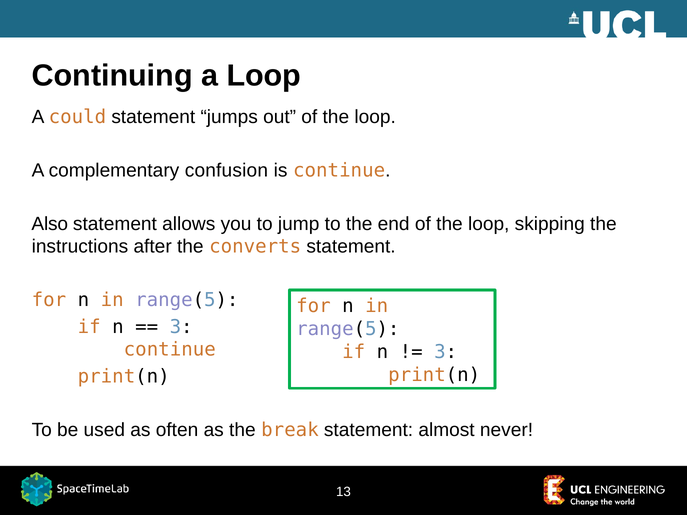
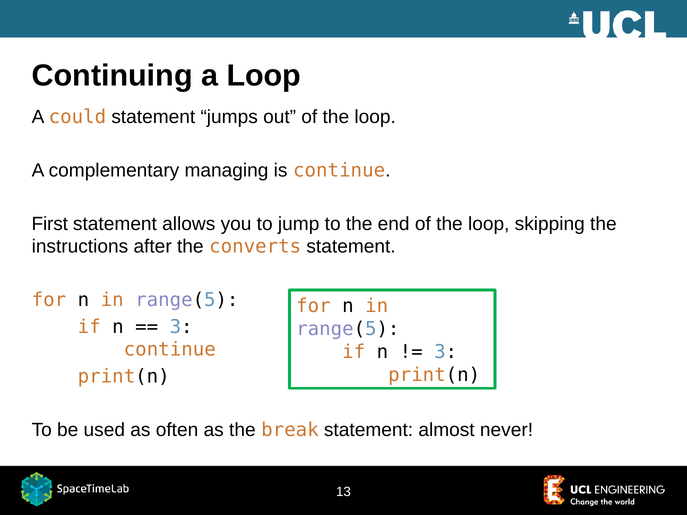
confusion: confusion -> managing (226, 170)
Also: Also -> First (50, 224)
